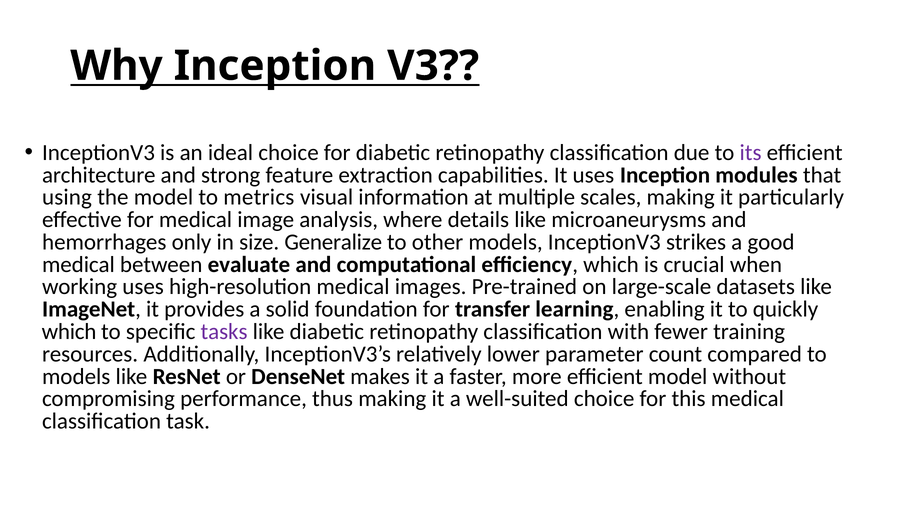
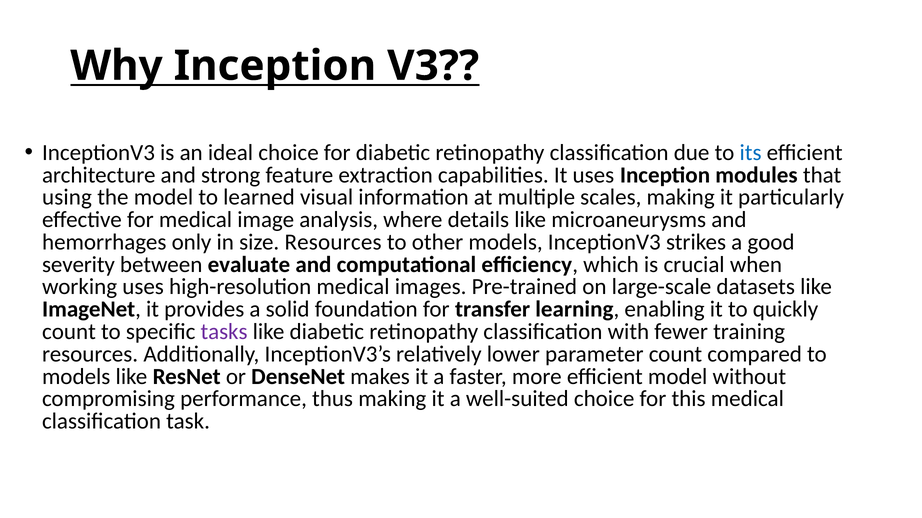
its colour: purple -> blue (751, 153)
metrics: metrics -> learned (259, 198)
size Generalize: Generalize -> Resources (333, 242)
medical: medical -> severity (78, 265)
which: which -> count (69, 332)
